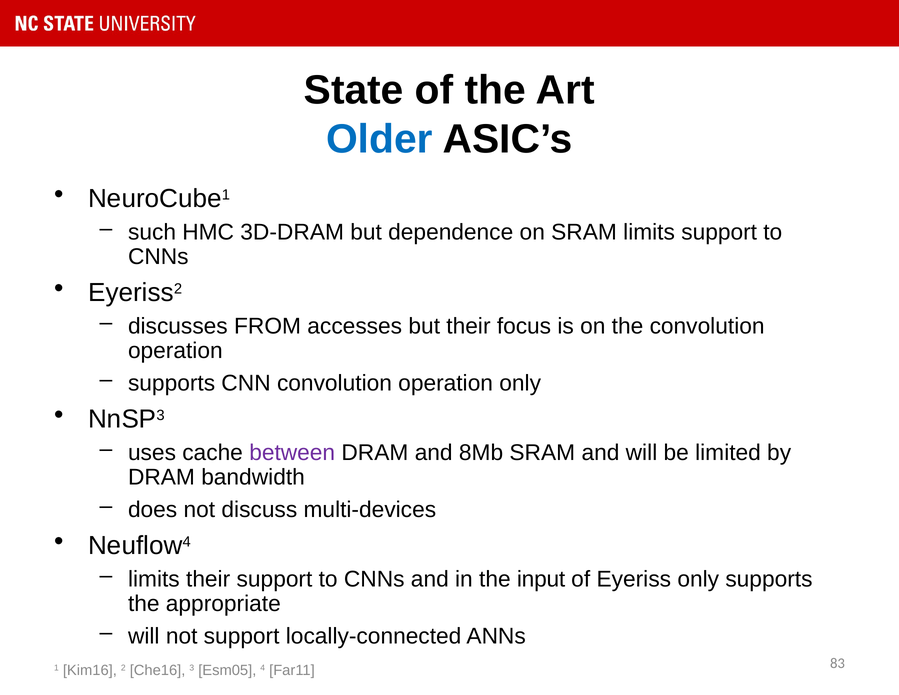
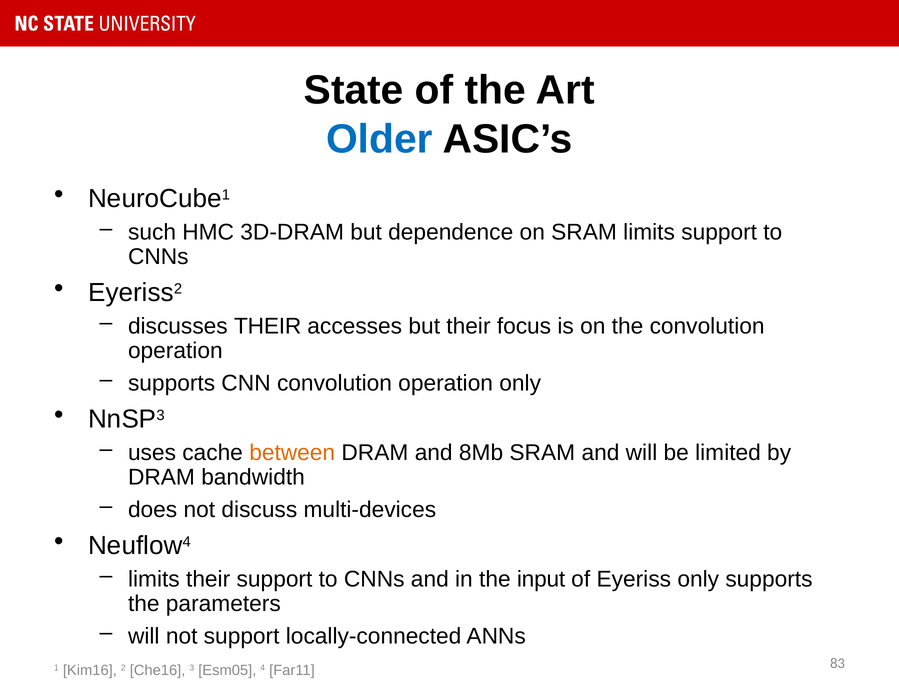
discusses FROM: FROM -> THEIR (268, 326)
between colour: purple -> orange (292, 453)
appropriate: appropriate -> parameters (223, 604)
